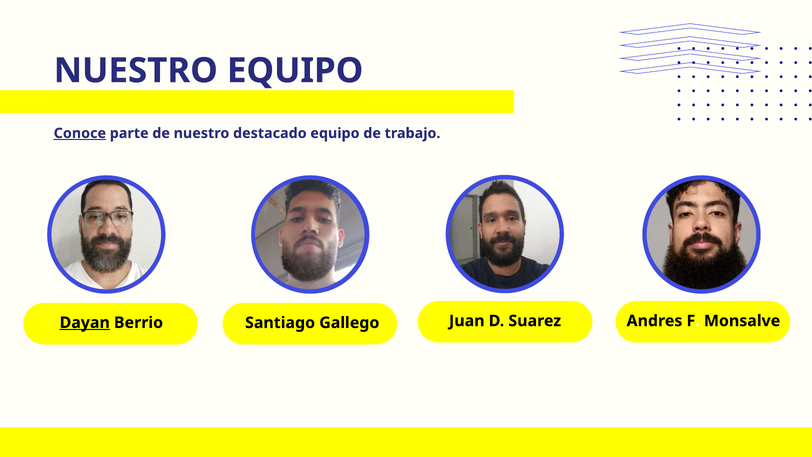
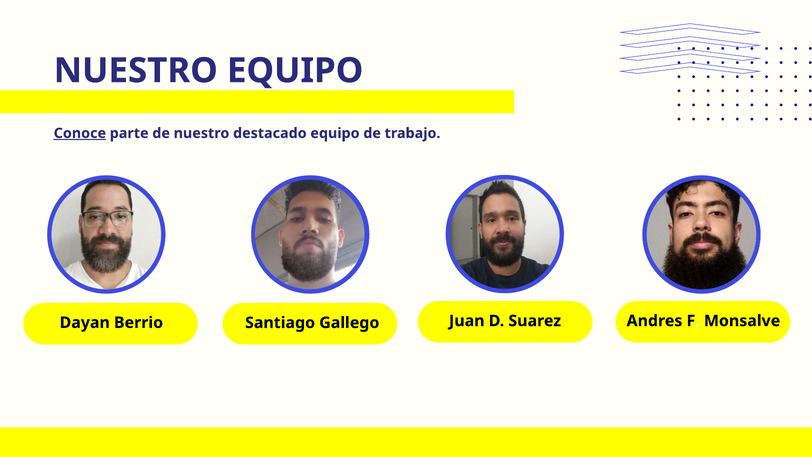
Dayan underline: present -> none (85, 323)
